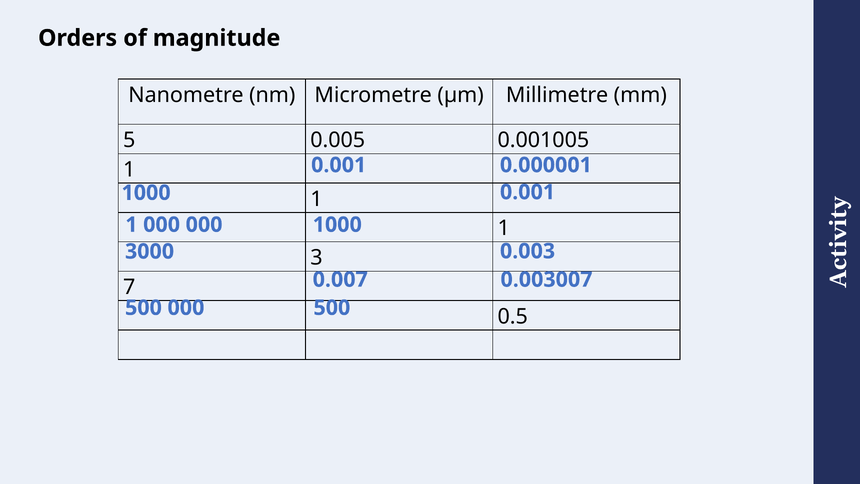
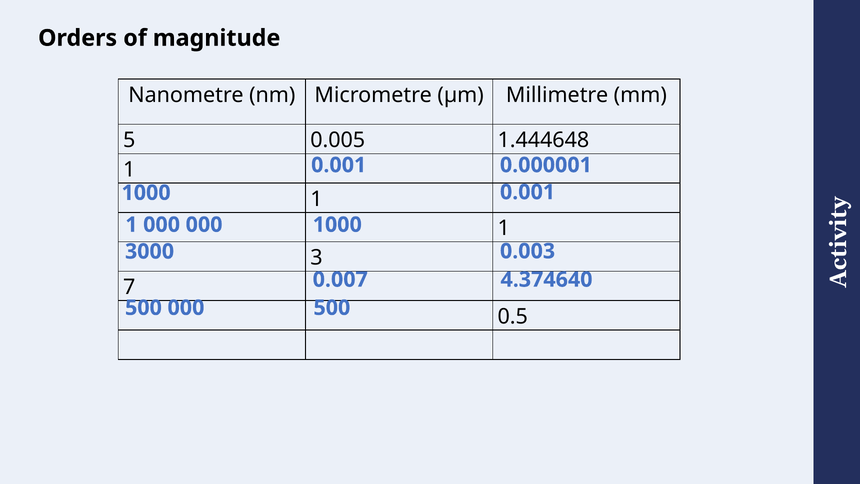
0.001005: 0.001005 -> 1.444648 (543, 140)
0.003007: 0.003007 -> 4.374640 (546, 279)
